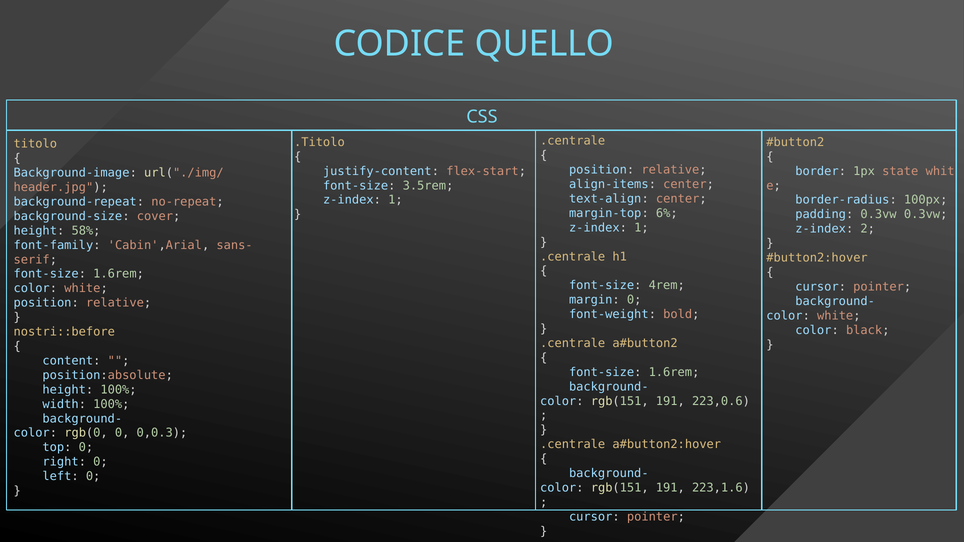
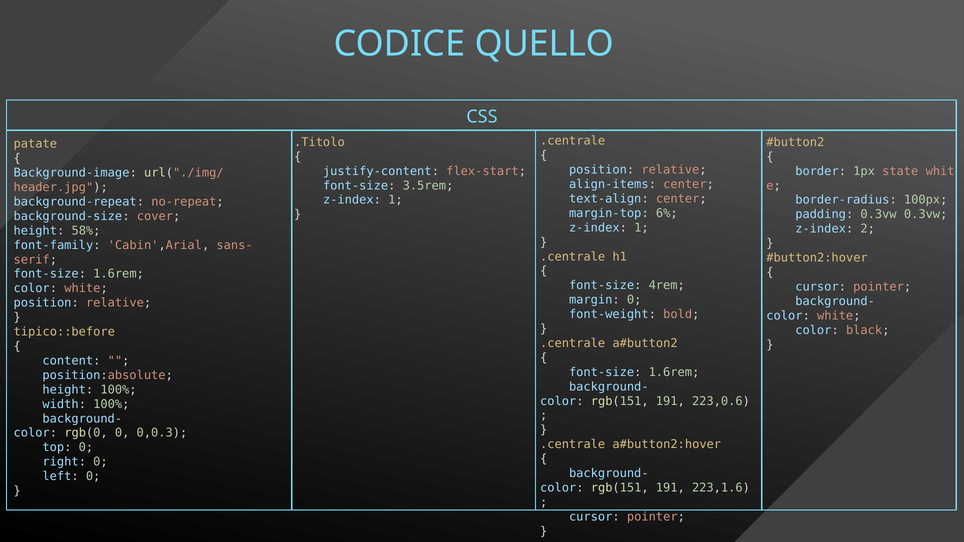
titolo: titolo -> patate (35, 144)
nostri::before: nostri::before -> tipico::before (64, 332)
